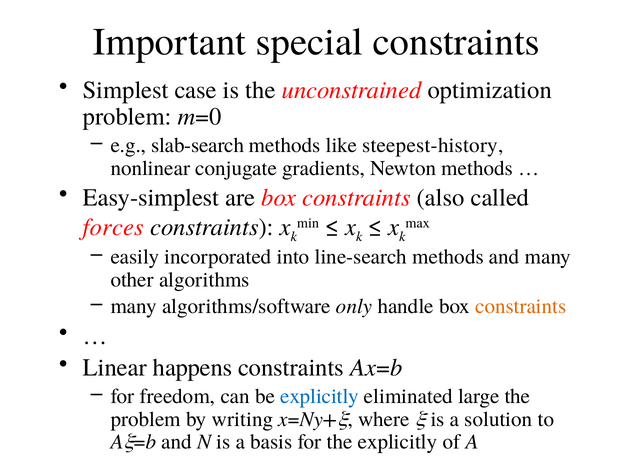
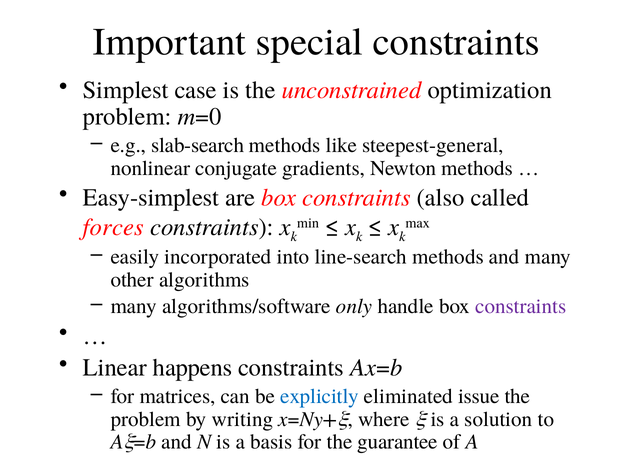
steepest-history: steepest-history -> steepest-general (433, 146)
constraints colour: orange -> purple (521, 307)
freedom: freedom -> matrices (177, 397)
large: large -> issue (479, 397)
the explicitly: explicitly -> guarantee (398, 443)
